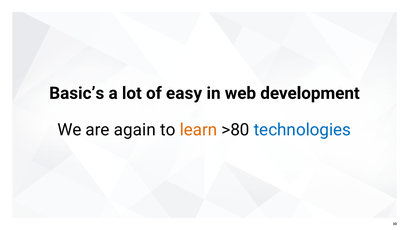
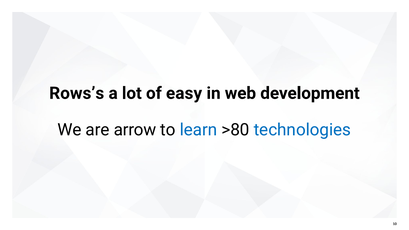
Basic’s: Basic’s -> Rows’s (77, 93)
again: again -> arrow (135, 130)
learn colour: orange -> blue (198, 130)
